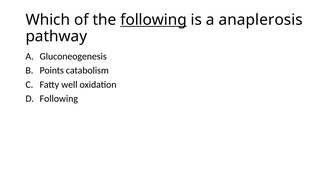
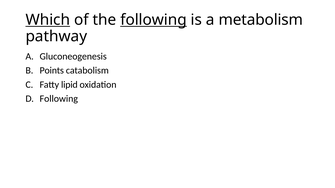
Which underline: none -> present (48, 20)
anaplerosis: anaplerosis -> metabolism (261, 20)
well: well -> lipid (69, 85)
